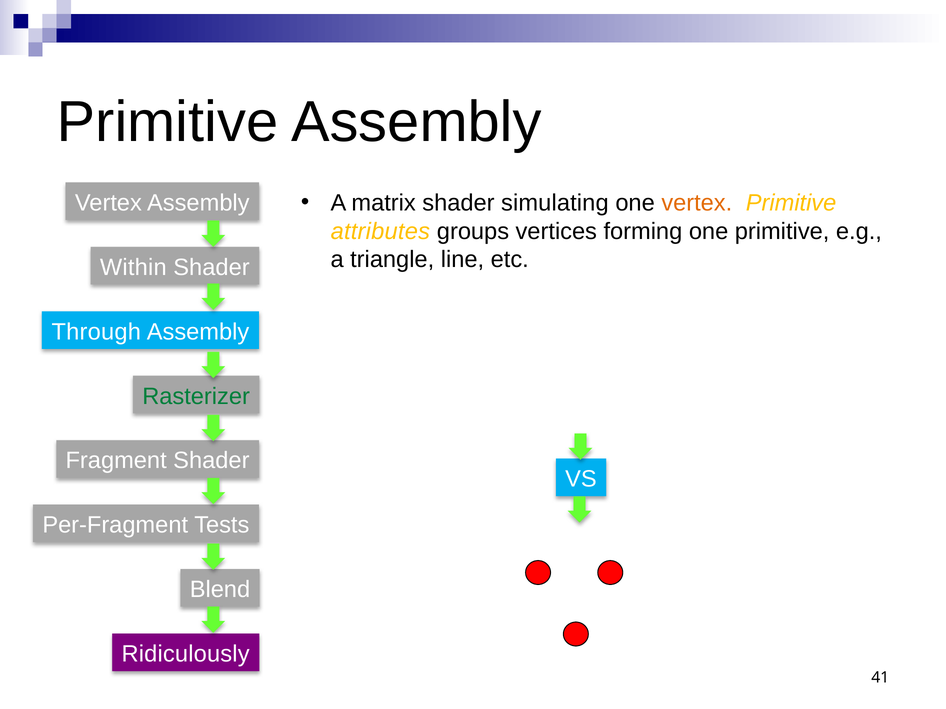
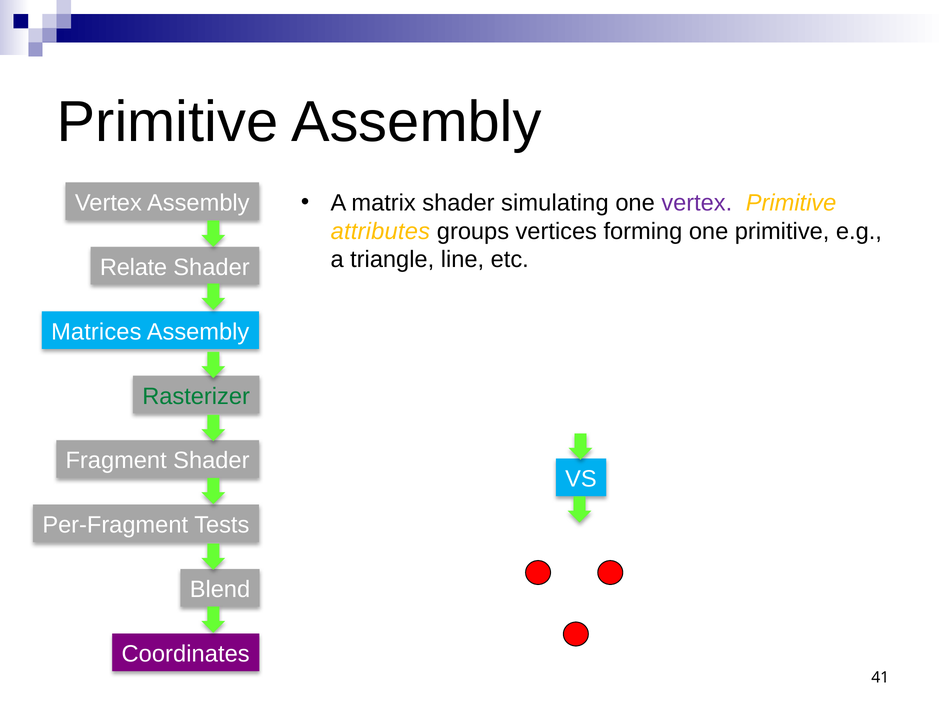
vertex colour: orange -> purple (697, 203)
Within: Within -> Relate (134, 267)
Through: Through -> Matrices (96, 332)
Ridiculously: Ridiculously -> Coordinates (186, 654)
